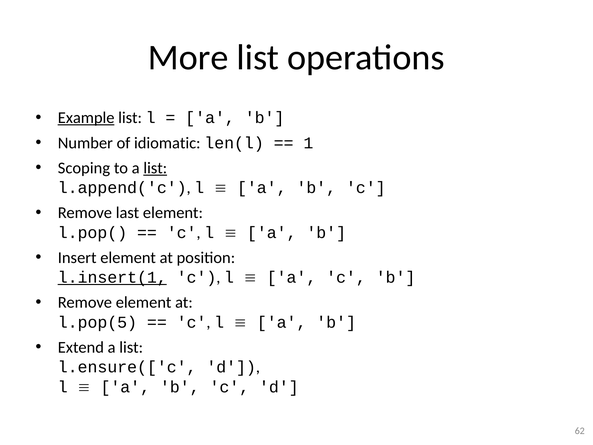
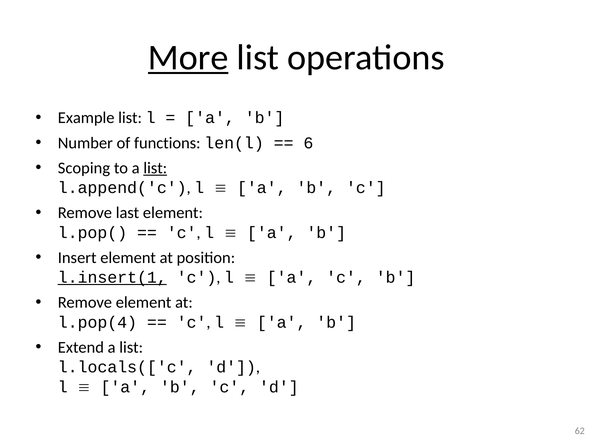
More underline: none -> present (188, 57)
Example underline: present -> none (86, 118)
idiomatic: idiomatic -> functions (167, 143)
1: 1 -> 6 (308, 143)
l.pop(5: l.pop(5 -> l.pop(4 (97, 322)
l.ensure(['c: l.ensure(['c -> l.locals(['c (127, 367)
